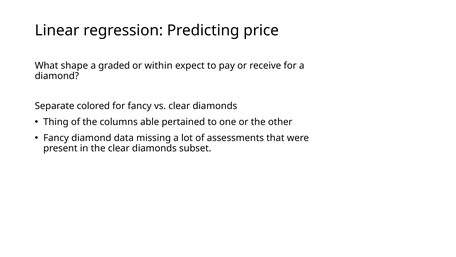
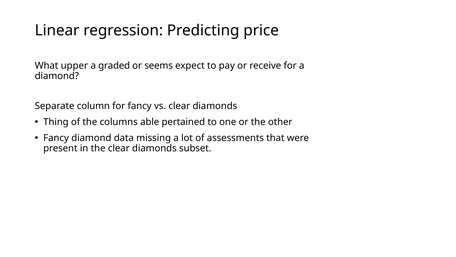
shape: shape -> upper (74, 66)
within: within -> seems (159, 66)
colored: colored -> column (93, 106)
